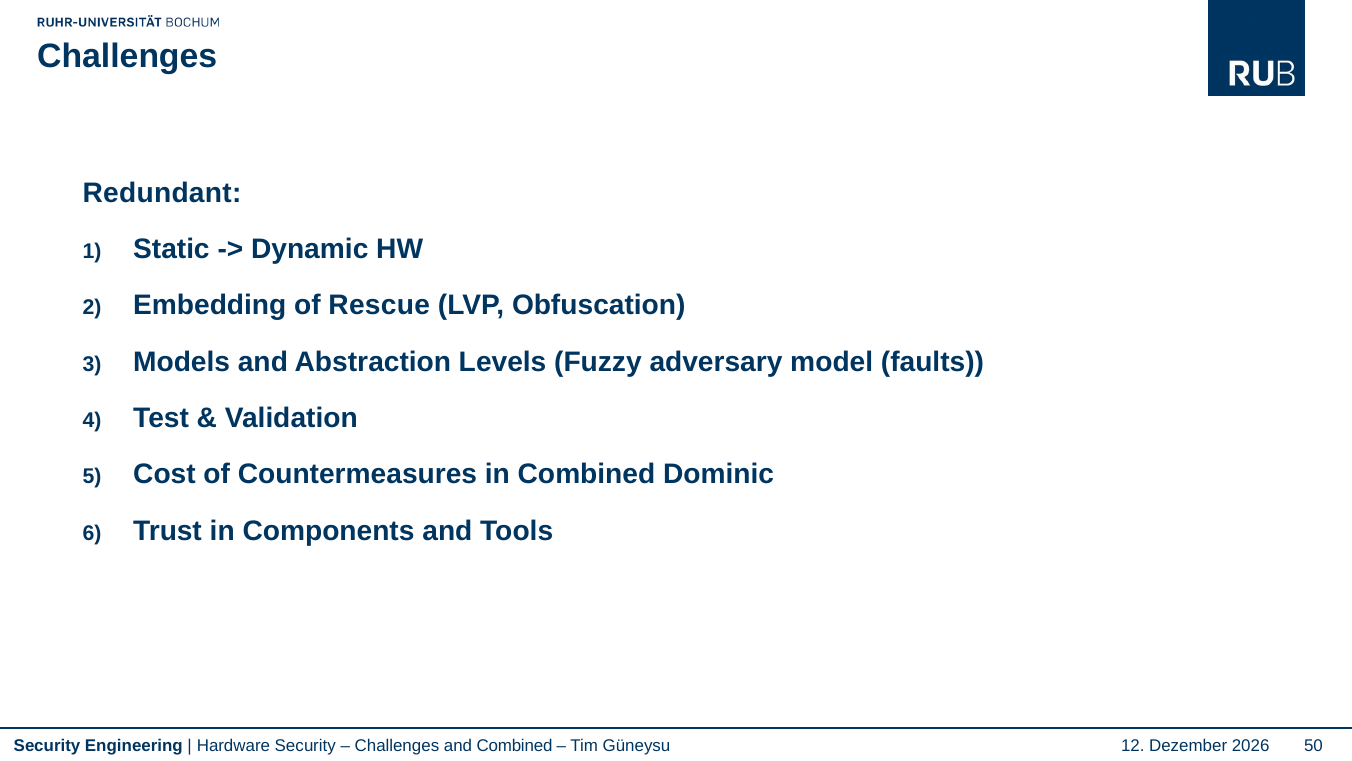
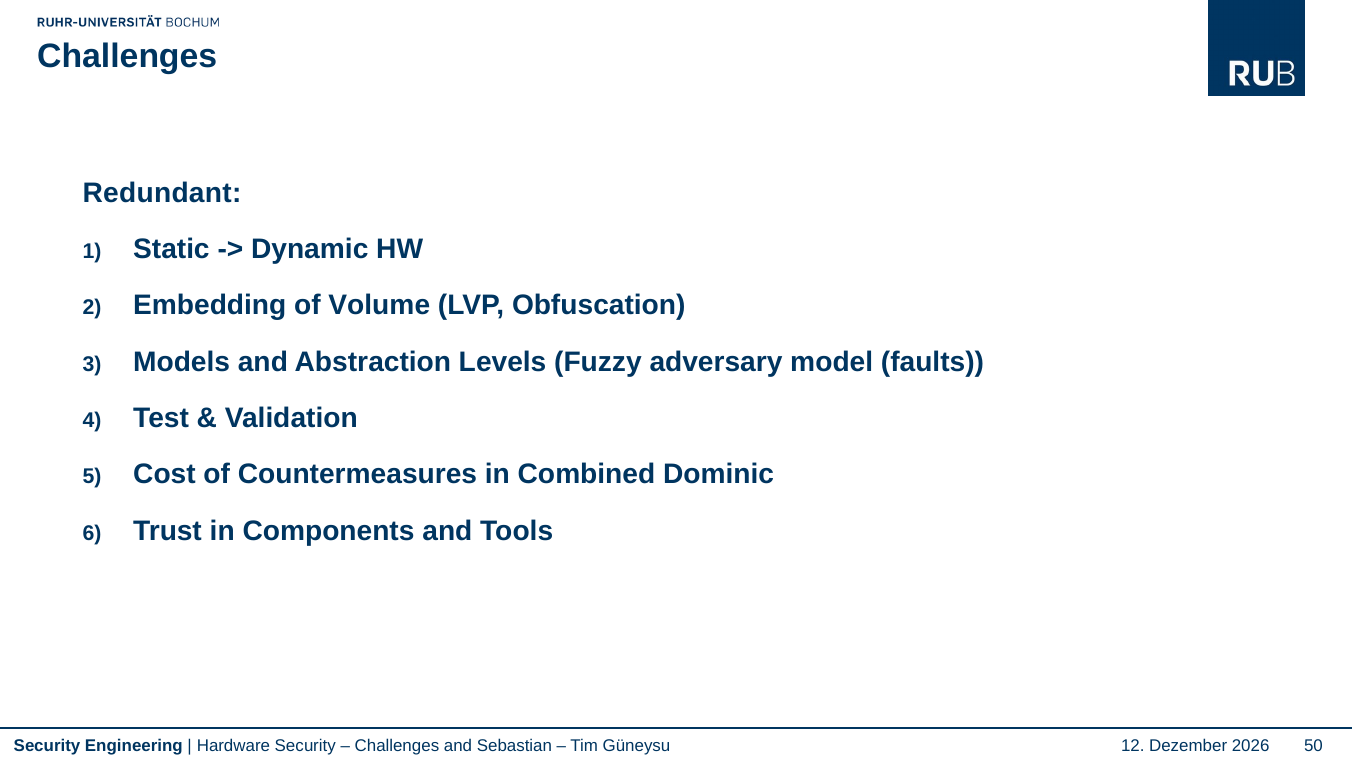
Rescue: Rescue -> Volume (379, 305)
and Combined: Combined -> Sebastian (514, 746)
